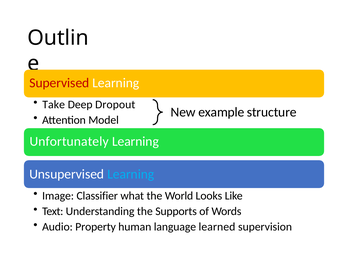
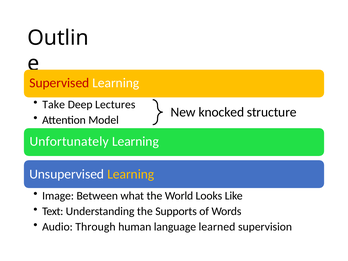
Dropout: Dropout -> Lectures (115, 104)
example: example -> knocked (221, 112)
Learning colour: light blue -> yellow (131, 174)
Classifier: Classifier -> Between (97, 196)
Property: Property -> Through (95, 227)
